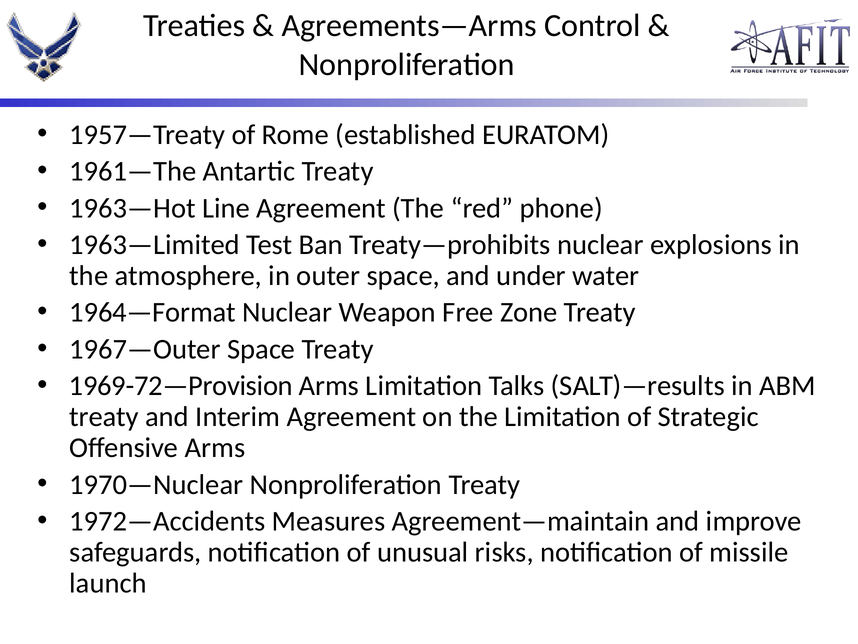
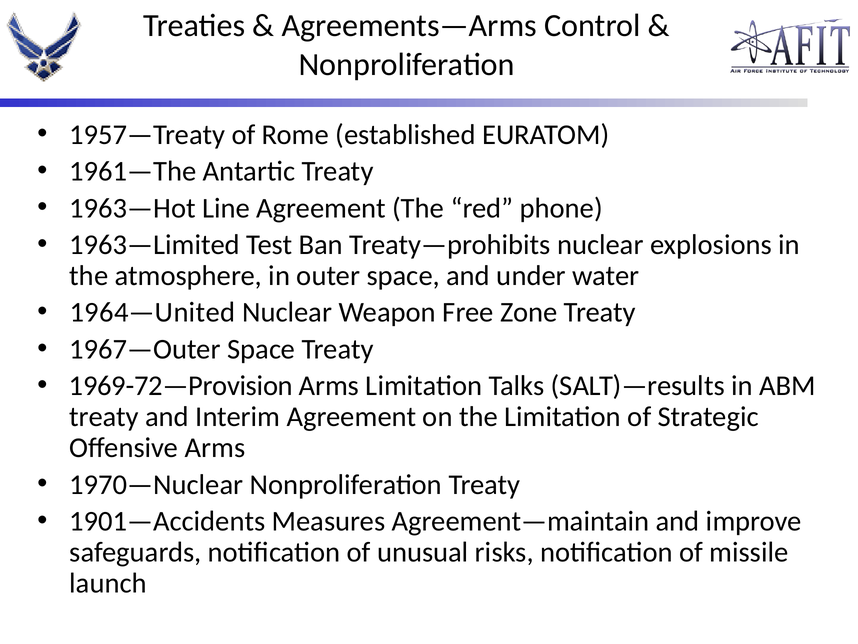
1964—Format: 1964—Format -> 1964—United (152, 312)
1972—Accidents: 1972—Accidents -> 1901—Accidents (167, 521)
